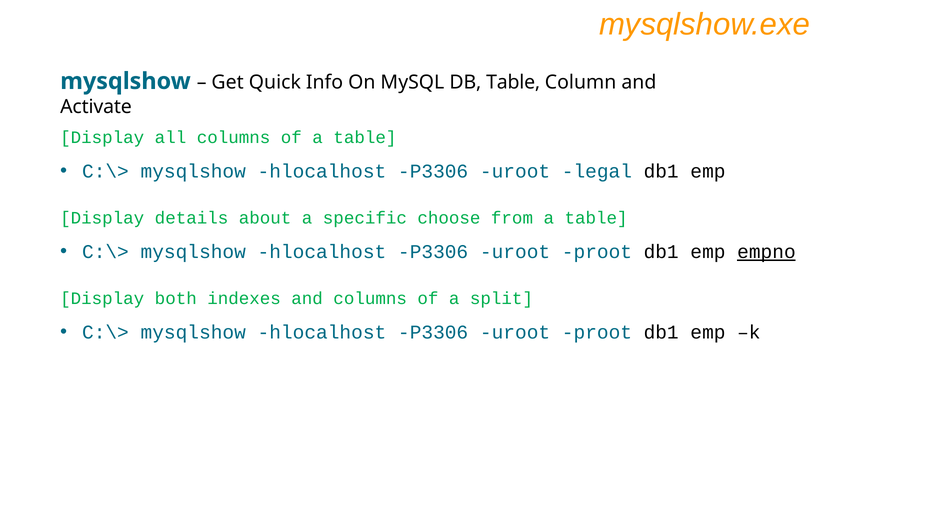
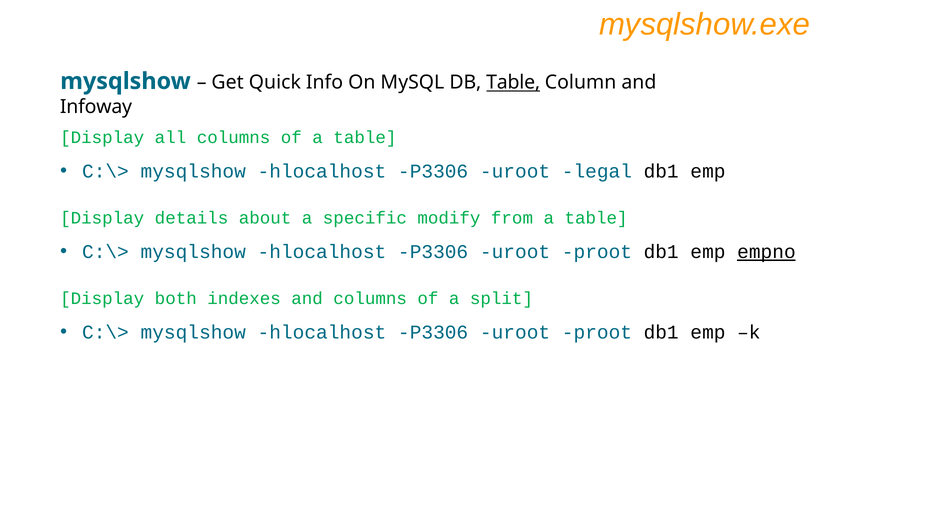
Table underline: none -> present (513, 83)
Activate: Activate -> Infoway (96, 107)
choose: choose -> modify (449, 218)
